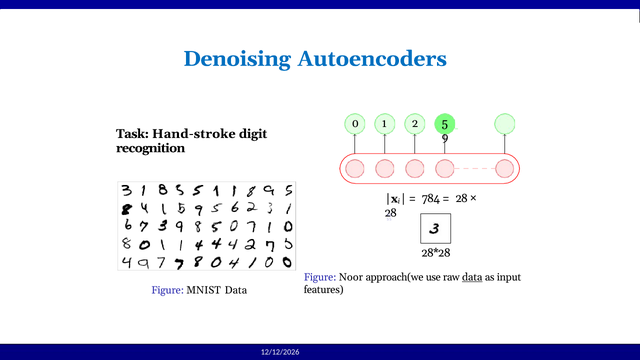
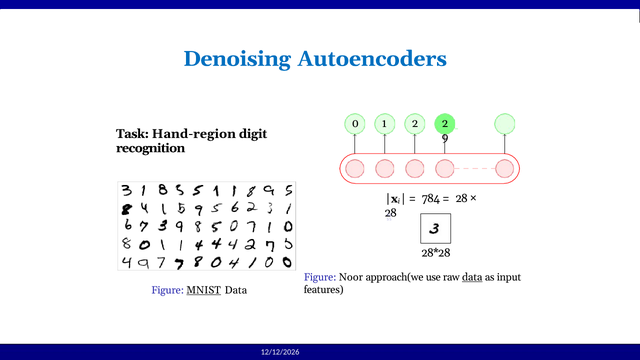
2 5: 5 -> 2 (445, 123)
Hand-stroke: Hand-stroke -> Hand-region (194, 134)
MNIST underline: none -> present (204, 290)
